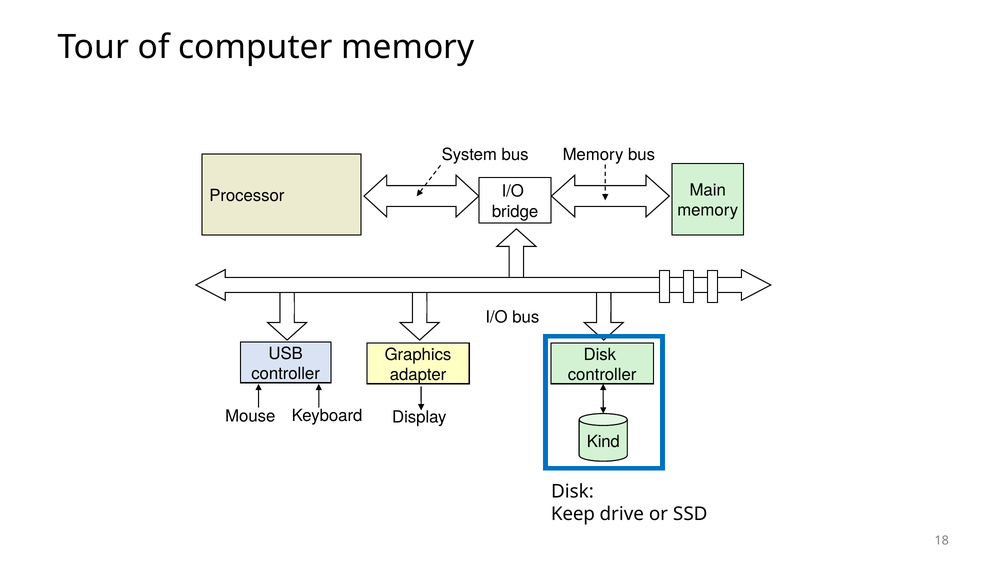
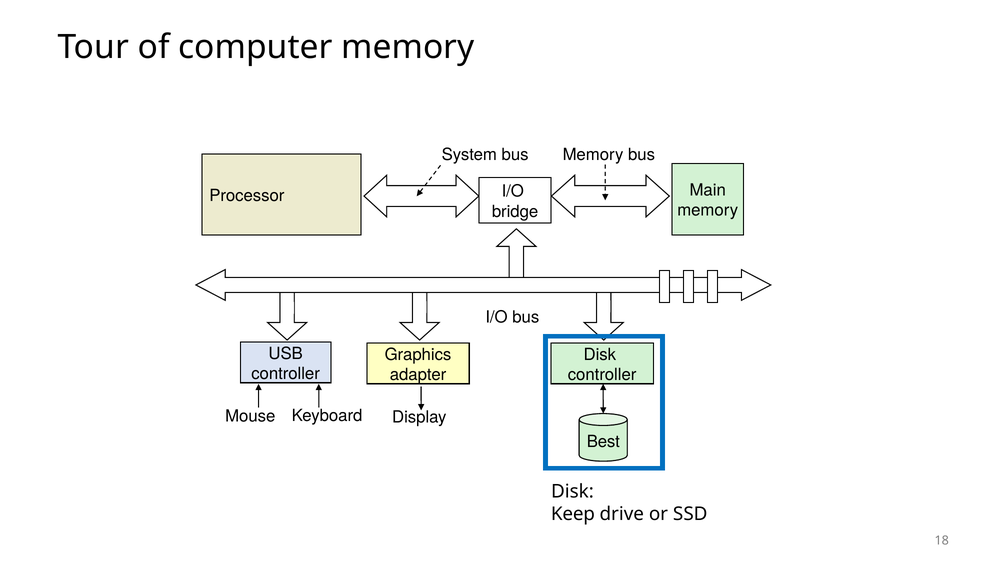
Kind: Kind -> Best (603, 441)
